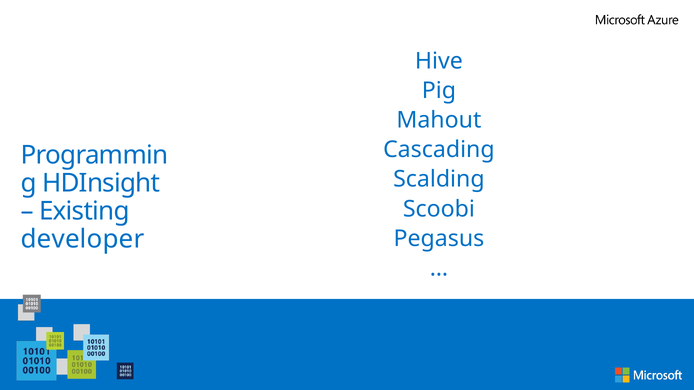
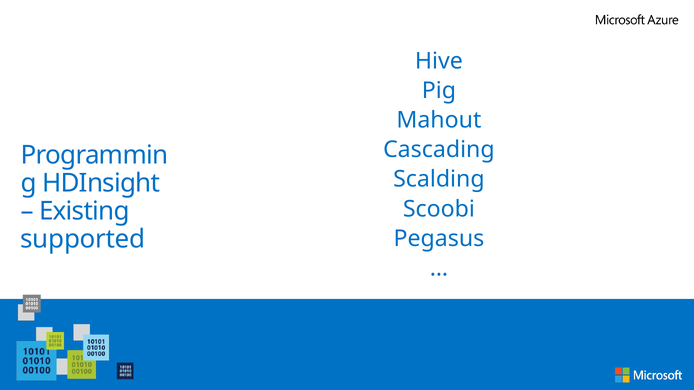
developer: developer -> supported (83, 239)
